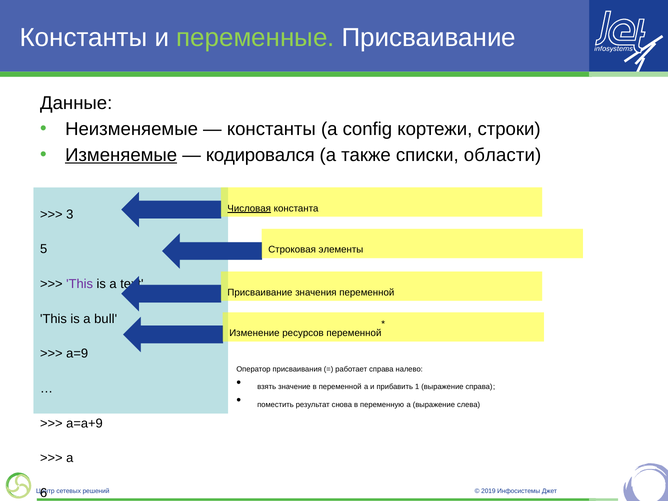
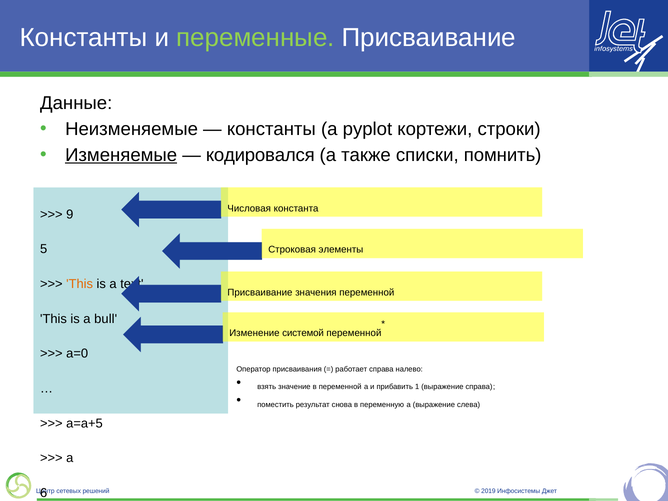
config: config -> pyplot (367, 129)
области: области -> помнить (503, 155)
Числовая underline: present -> none (249, 208)
3: 3 -> 9 (70, 214)
This colour: purple -> orange (80, 284)
ресурсов: ресурсов -> системой (303, 333)
a=9: a=9 -> a=0 (77, 354)
a=a+9: a=a+9 -> a=a+5 (84, 423)
